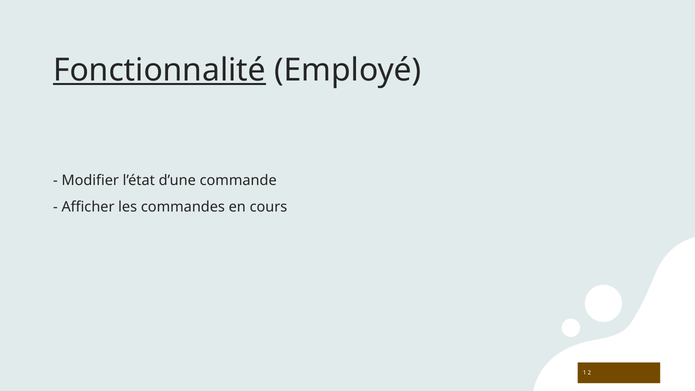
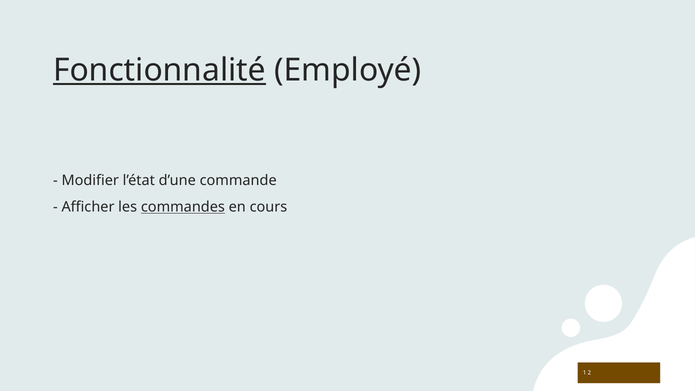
commandes underline: none -> present (183, 207)
